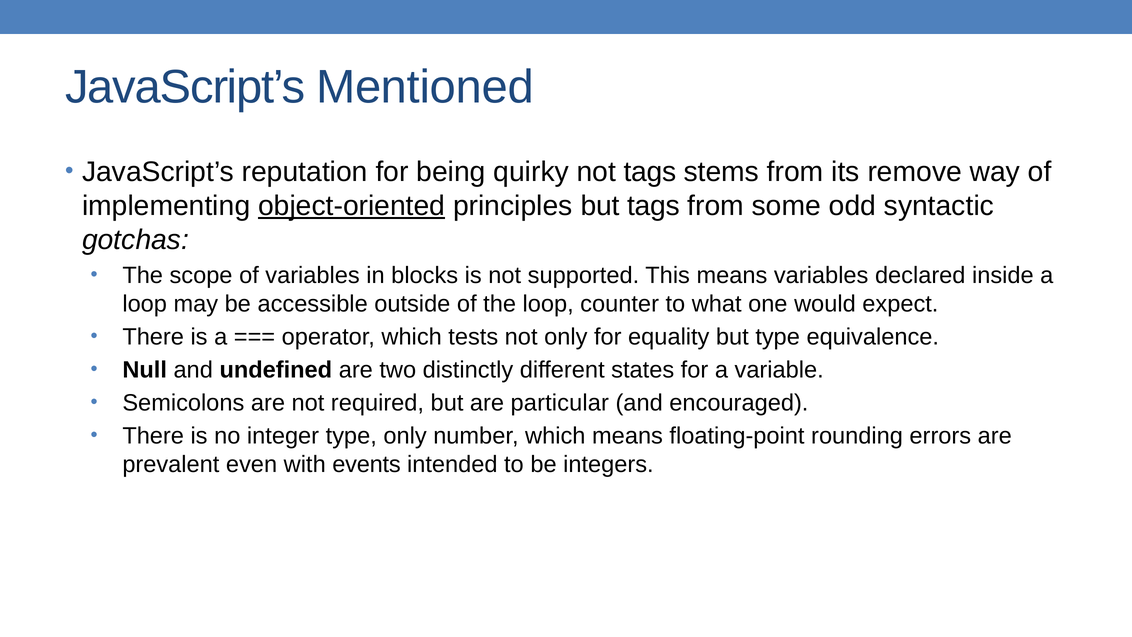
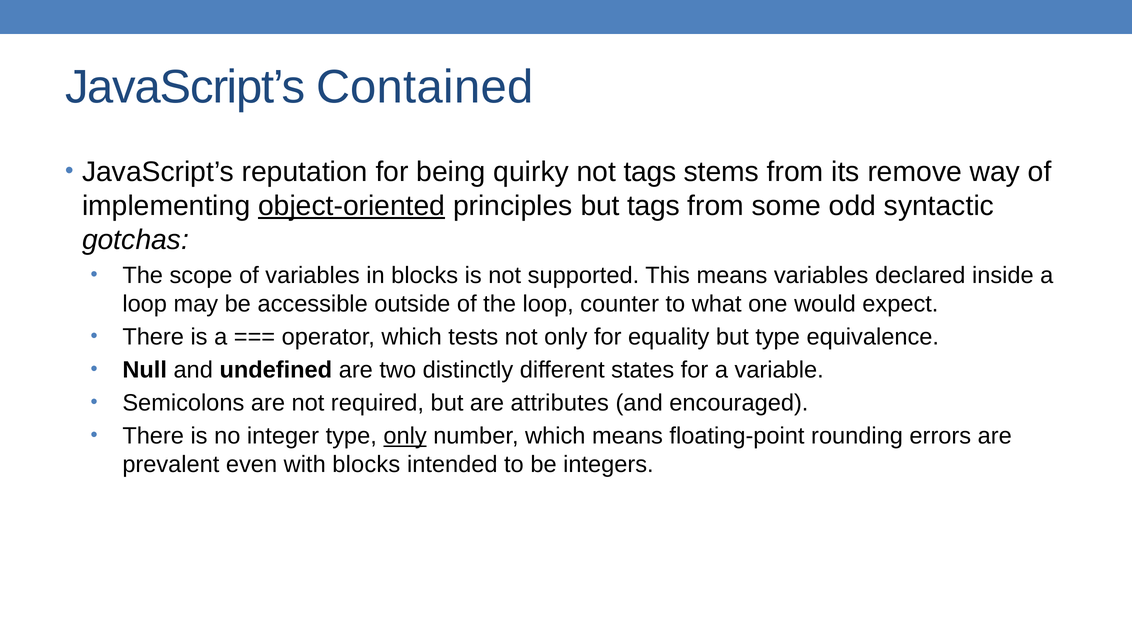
Mentioned: Mentioned -> Contained (425, 87)
particular: particular -> attributes (560, 403)
only underline: none -> present (405, 436)
with events: events -> blocks (366, 464)
